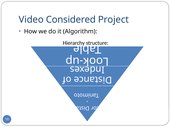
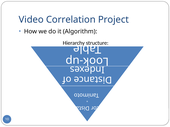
Considered: Considered -> Correlation (71, 20)
